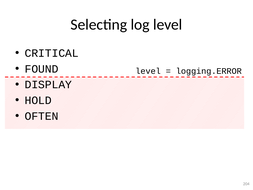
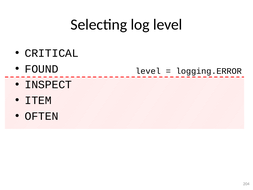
DISPLAY: DISPLAY -> INSPECT (48, 85)
HOLD: HOLD -> ITEM (38, 100)
